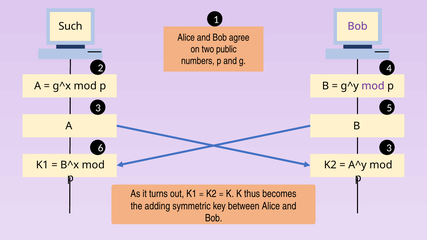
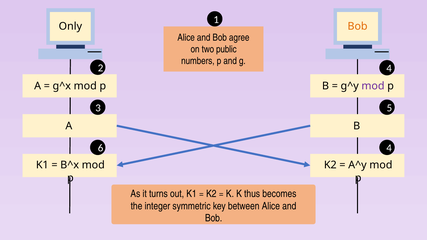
Such: Such -> Only (70, 26)
Bob colour: purple -> orange (358, 26)
6 3: 3 -> 4 (389, 148)
adding: adding -> integer (157, 206)
